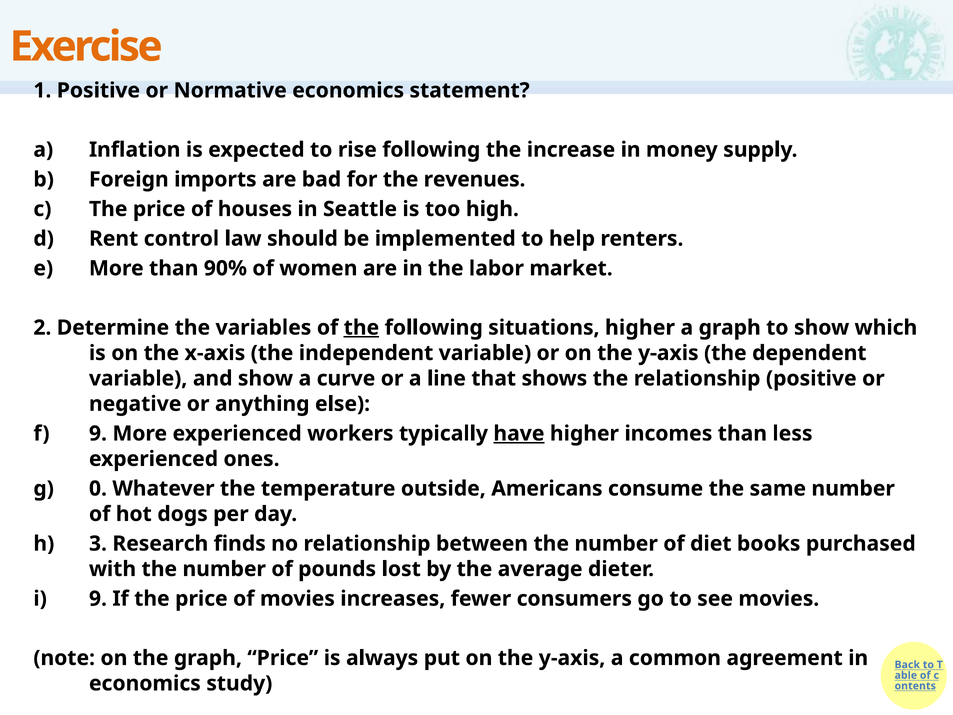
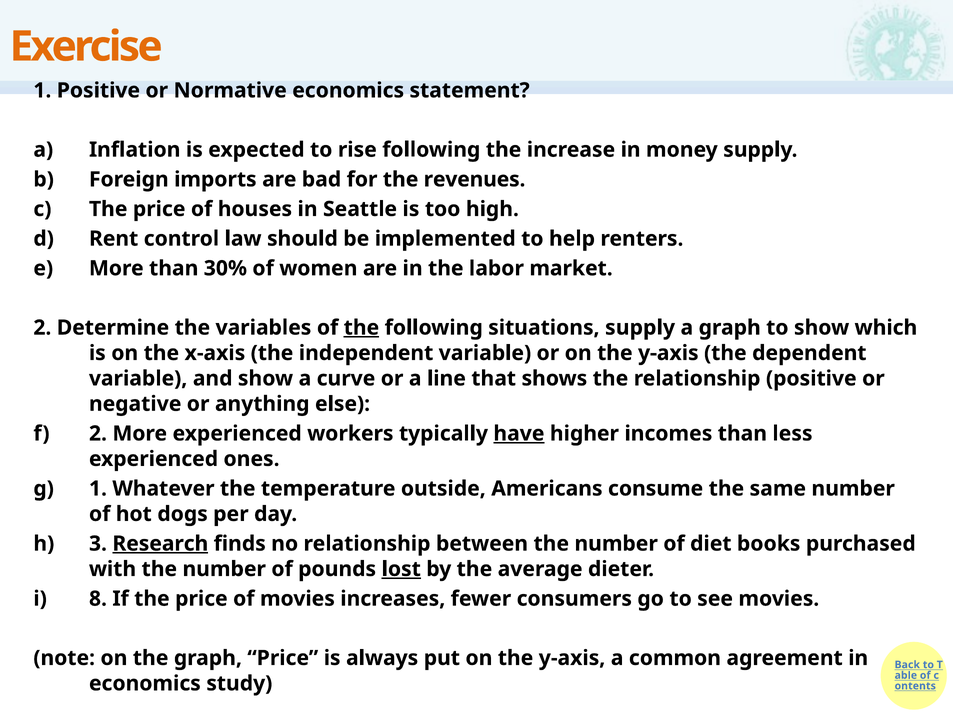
90%: 90% -> 30% (225, 268)
situations higher: higher -> supply (640, 328)
9: 9 -> 2 (98, 433)
0: 0 -> 1 (98, 488)
Research underline: none -> present (160, 543)
lost underline: none -> present (401, 569)
9: 9 -> 8 (98, 599)
